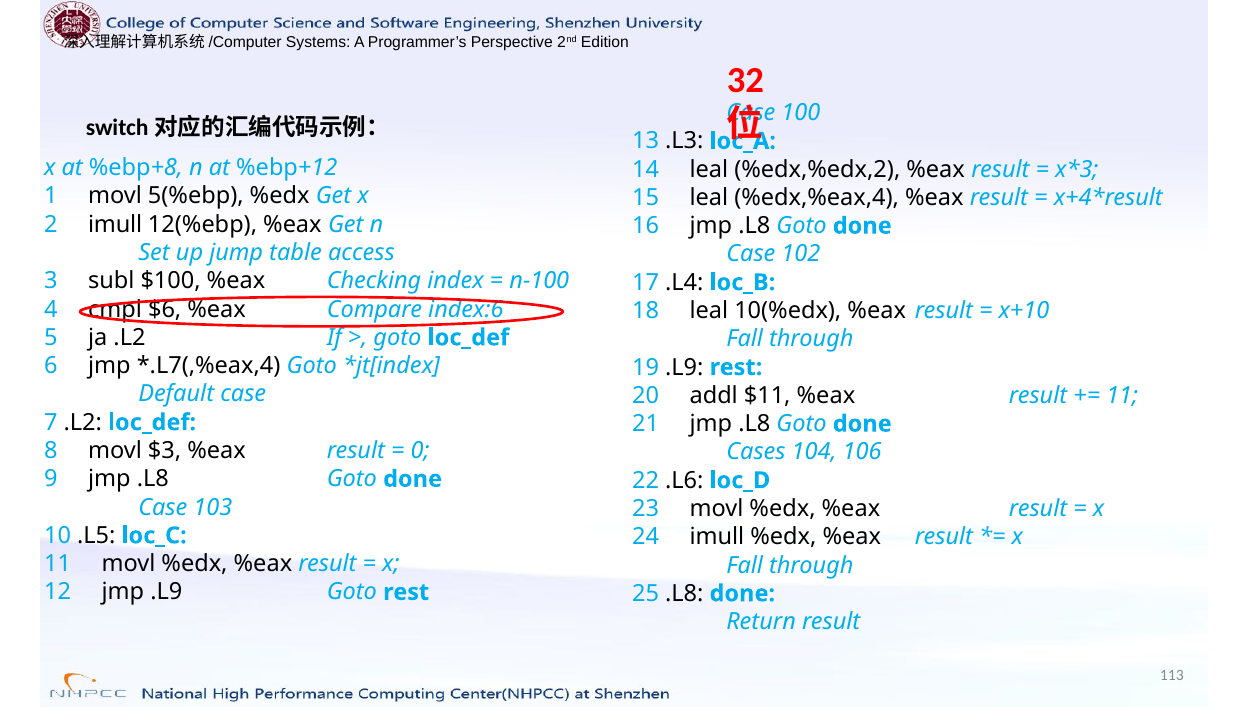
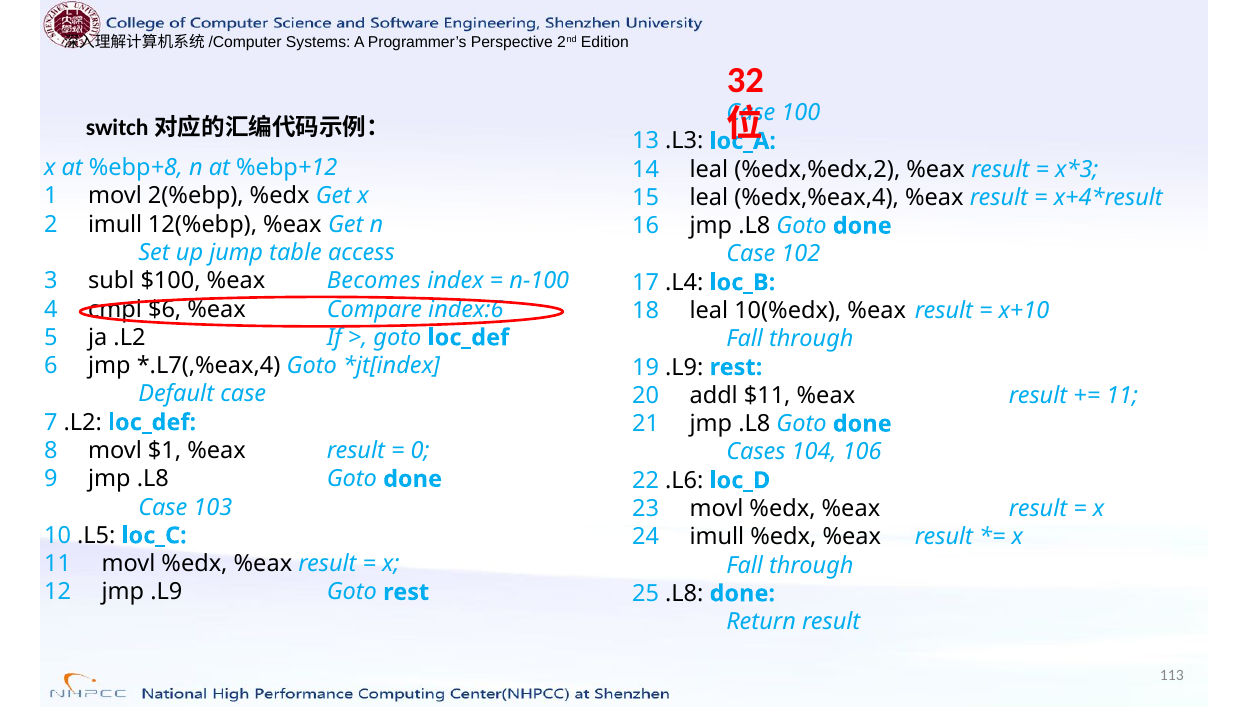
5(%ebp: 5(%ebp -> 2(%ebp (196, 196)
Checking: Checking -> Becomes (374, 281)
$3: $3 -> $1 (165, 450)
